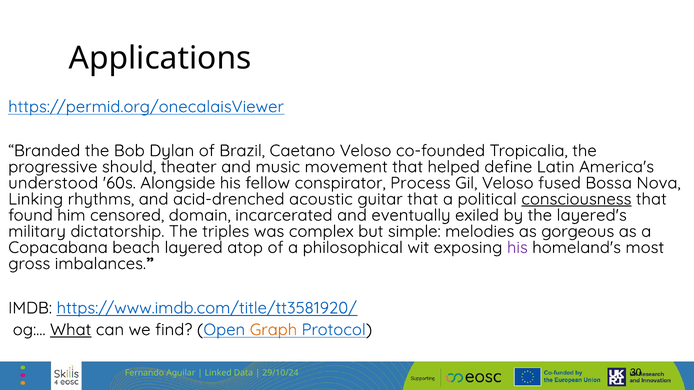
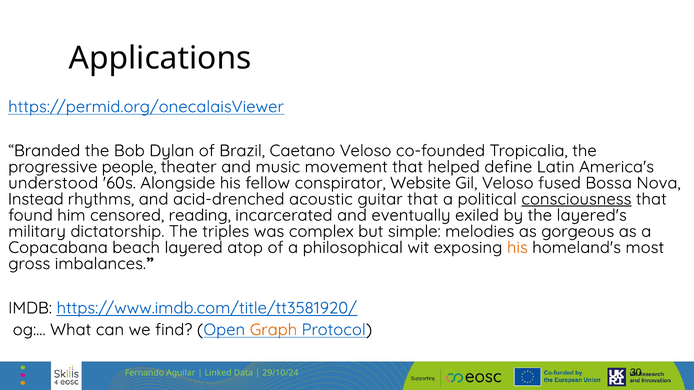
should: should -> people (129, 167)
Process: Process -> Website (421, 183)
Linking: Linking -> Instead (36, 199)
domain: domain -> reading (200, 215)
his colour: purple -> orange (517, 248)
What underline: present -> none (71, 330)
